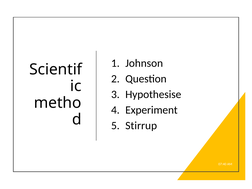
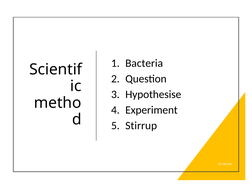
Johnson: Johnson -> Bacteria (144, 63)
